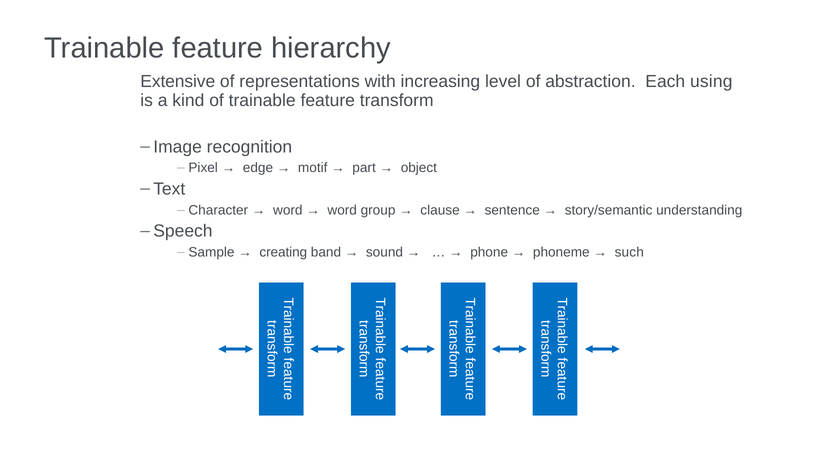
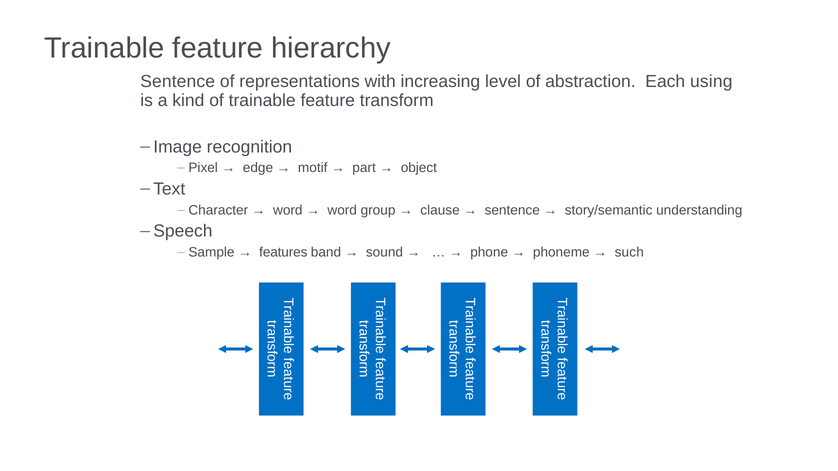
Extensive: Extensive -> Sentence (178, 82)
creating: creating -> features (283, 252)
